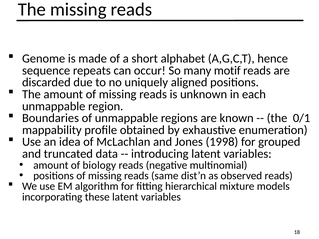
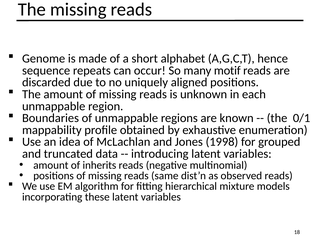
biology: biology -> inherits (99, 165)
